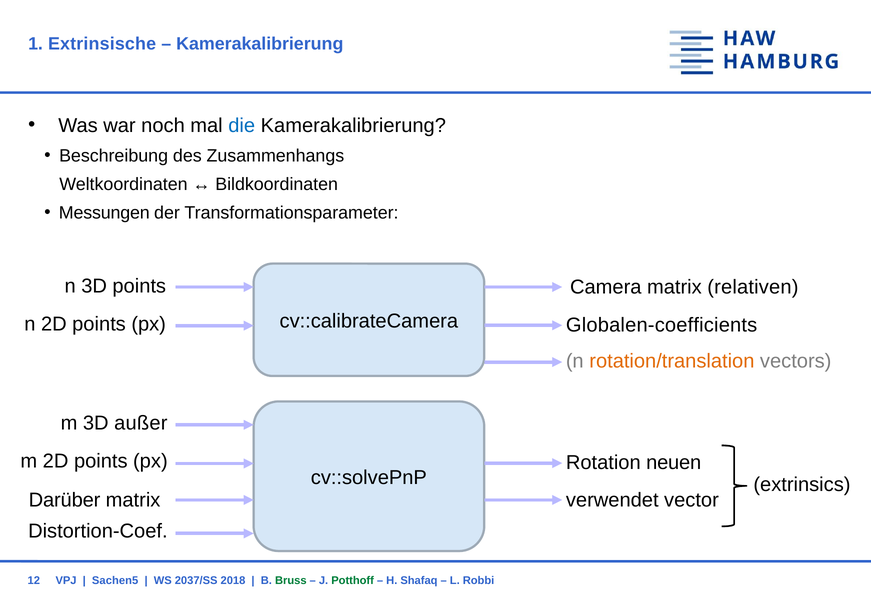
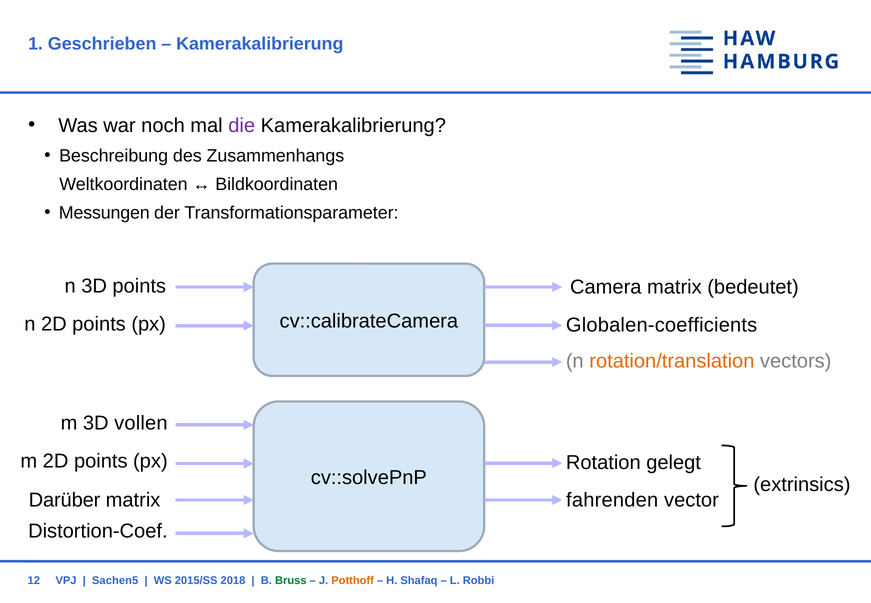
Extrinsische: Extrinsische -> Geschrieben (102, 44)
die colour: blue -> purple (242, 125)
relativen: relativen -> bedeutet (753, 287)
außer: außer -> vollen (141, 423)
neuen: neuen -> gelegt (674, 463)
verwendet: verwendet -> fahrenden (612, 500)
2037/SS: 2037/SS -> 2015/SS (196, 580)
Potthoff colour: green -> orange (353, 580)
